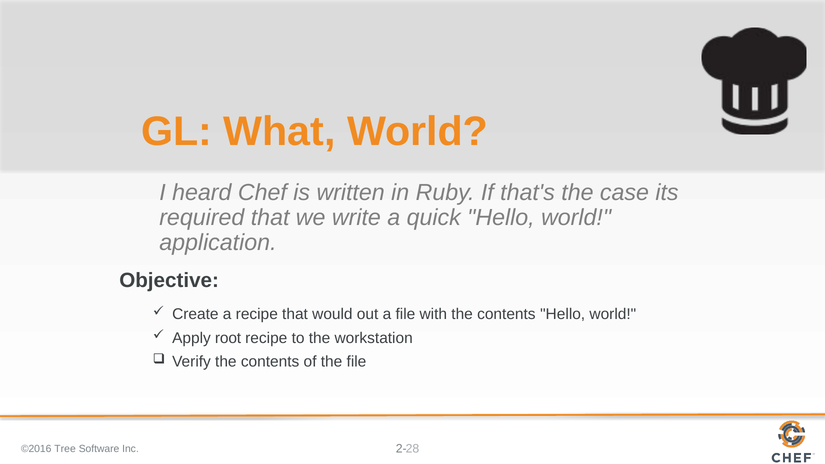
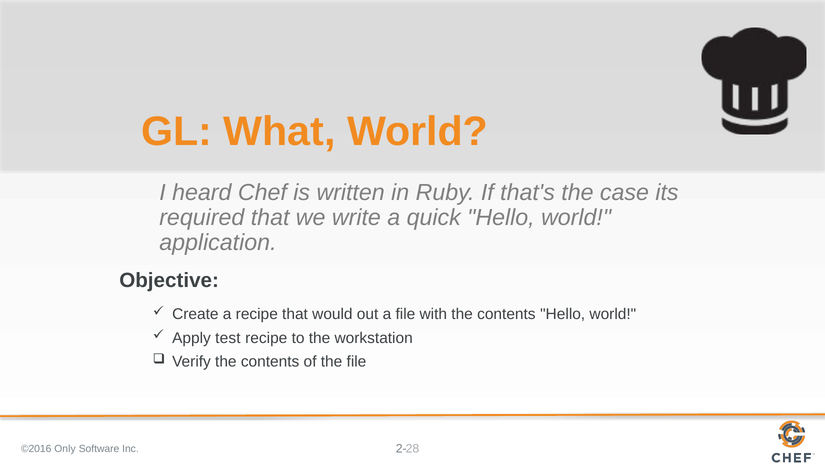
root: root -> test (228, 338)
Tree: Tree -> Only (65, 449)
